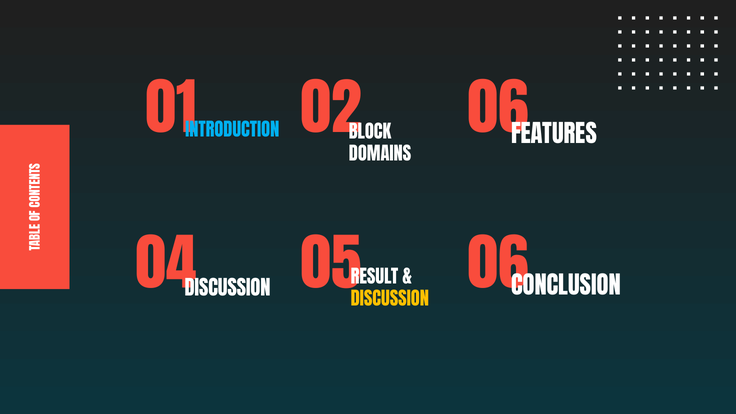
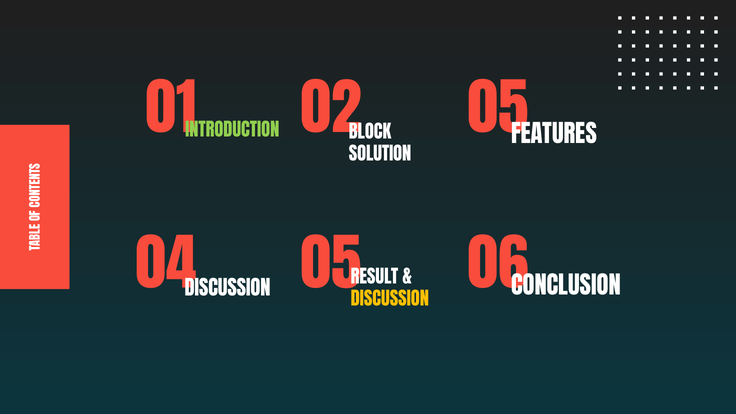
02 06: 06 -> 05 (498, 112)
INTRODUCTION colour: light blue -> light green (232, 131)
DOMAINS: DOMAINS -> SOLUTION (380, 155)
